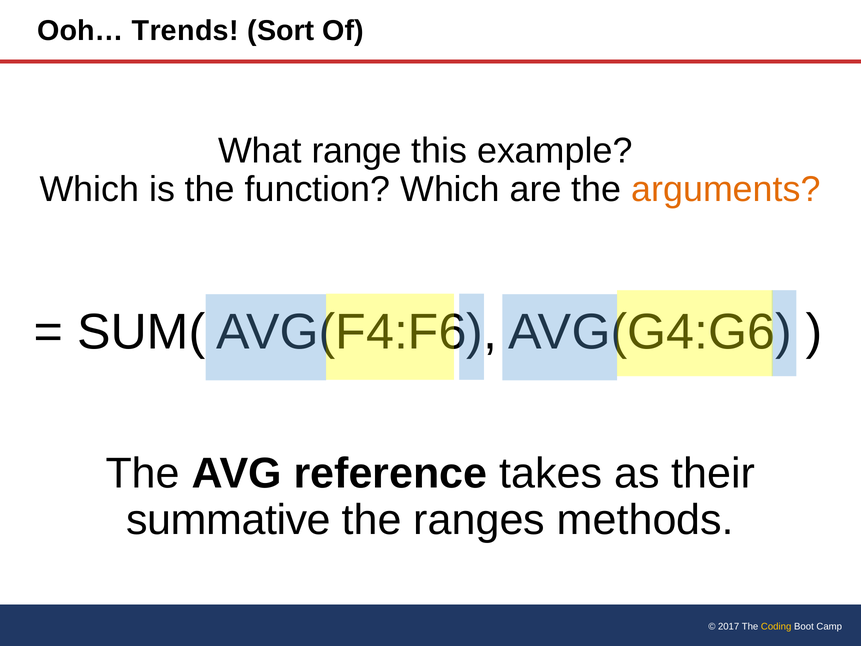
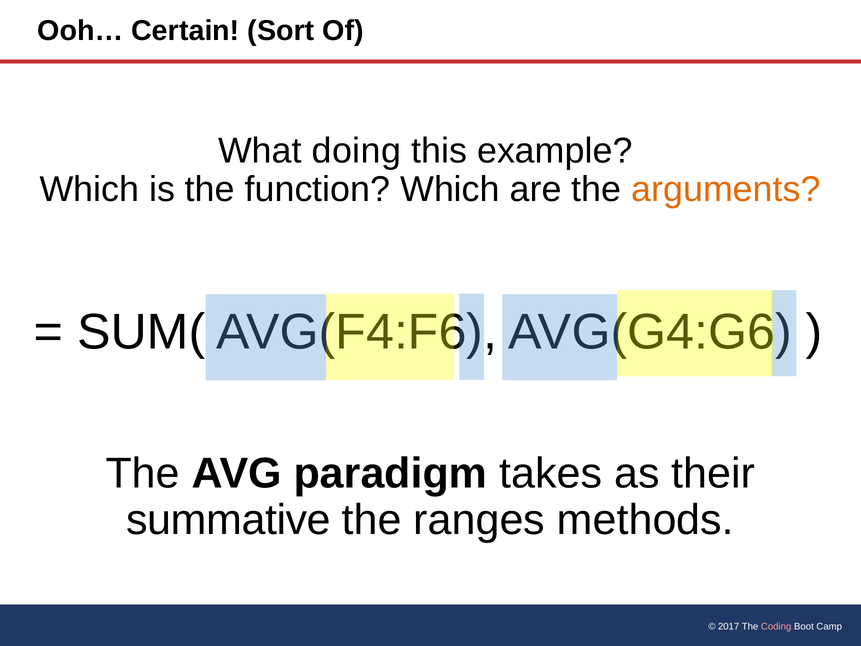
Trends: Trends -> Certain (185, 31)
range: range -> doing (356, 151)
reference: reference -> paradigm (390, 473)
Coding colour: yellow -> pink (776, 626)
